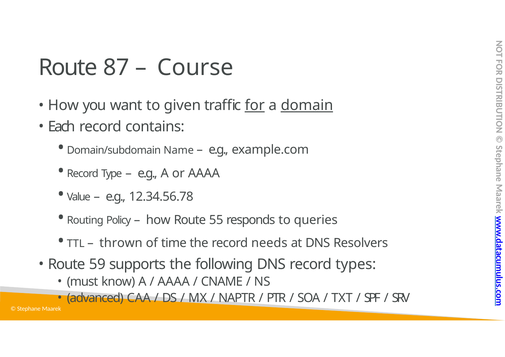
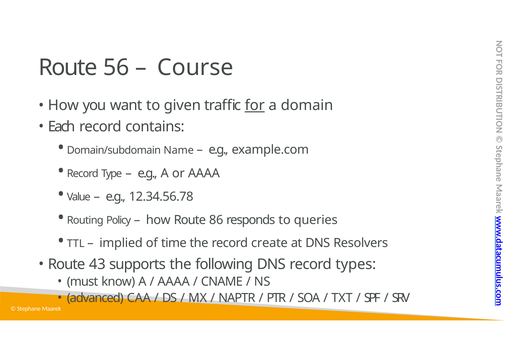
87: 87 -> 56 (116, 68)
domain underline: present -> none (307, 105)
55: 55 -> 86 (216, 220)
thrown: thrown -> implied (121, 243)
needs: needs -> create (269, 243)
59: 59 -> 43 (97, 264)
